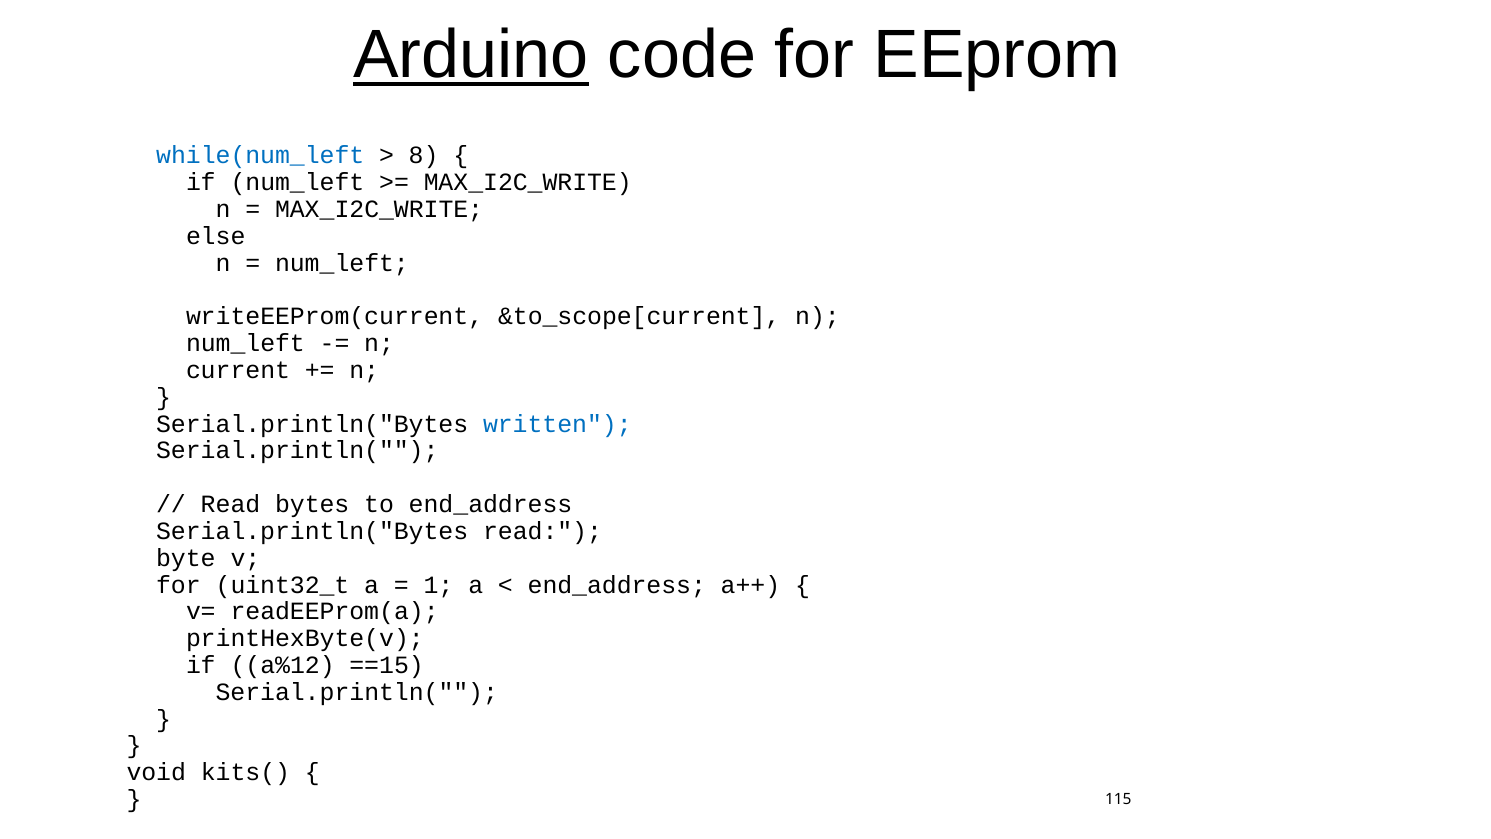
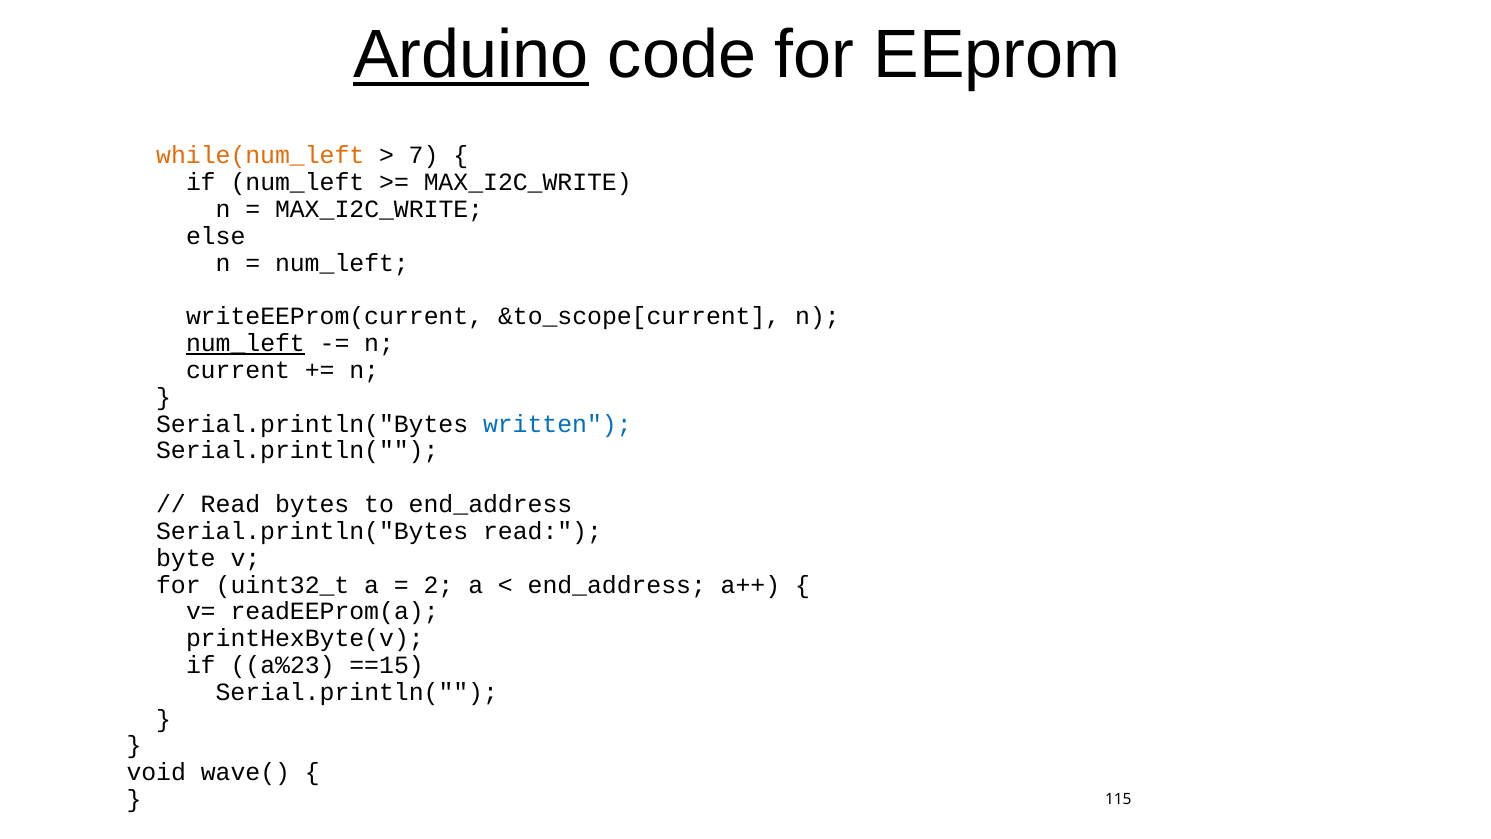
while(num_left colour: blue -> orange (260, 156)
8: 8 -> 7 (424, 156)
num_left underline: none -> present (245, 343)
1: 1 -> 2 (438, 585)
a%12: a%12 -> a%23 (283, 665)
kits(: kits( -> wave( (245, 772)
